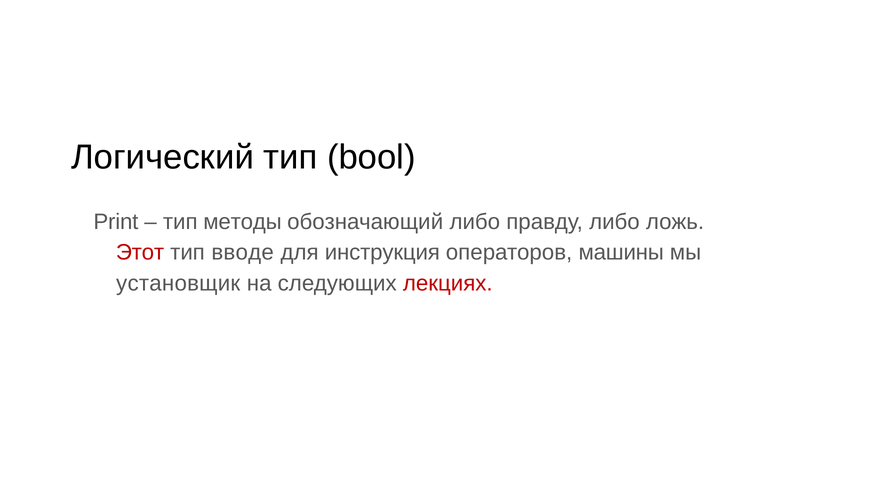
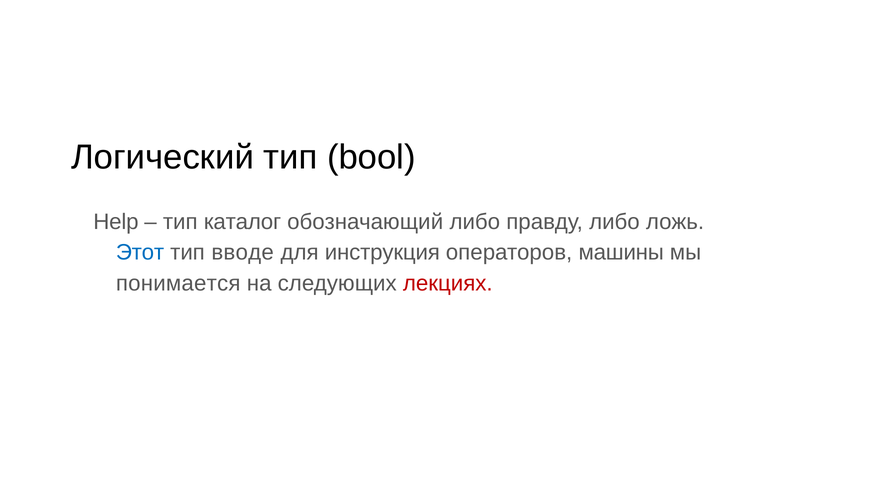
Print: Print -> Help (116, 222)
методы: методы -> каталог (242, 222)
Этот colour: red -> blue (140, 253)
установщик: установщик -> понимается (178, 284)
